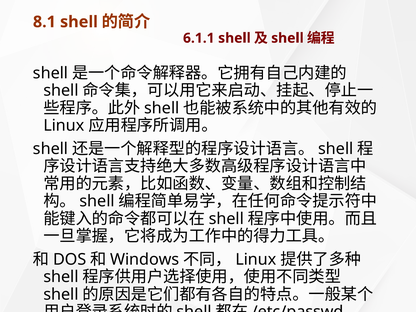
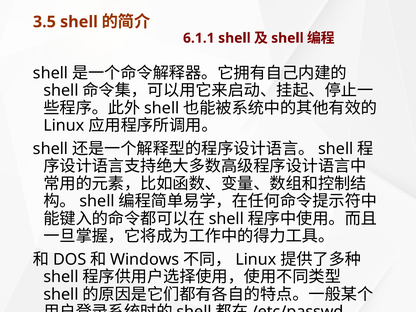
8.1: 8.1 -> 3.5 (44, 22)
